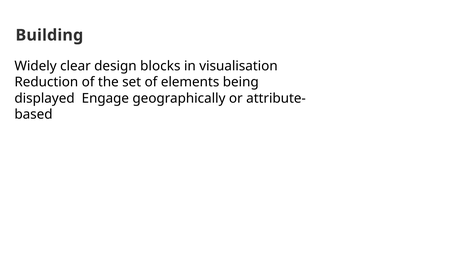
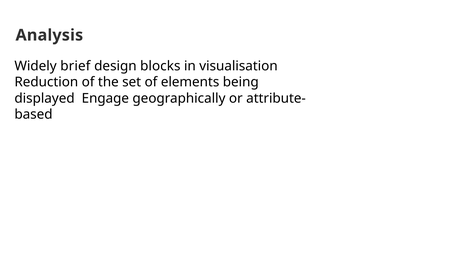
Building: Building -> Analysis (49, 35)
clear: clear -> brief (75, 66)
